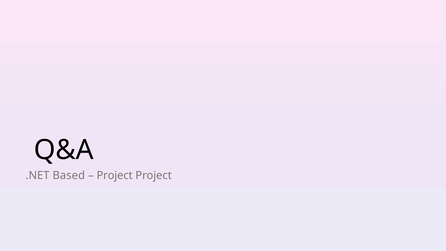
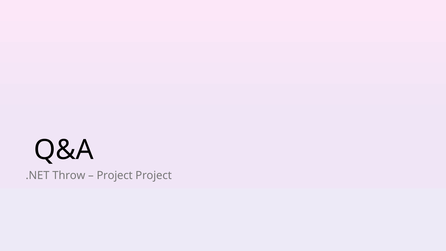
Based: Based -> Throw (69, 176)
